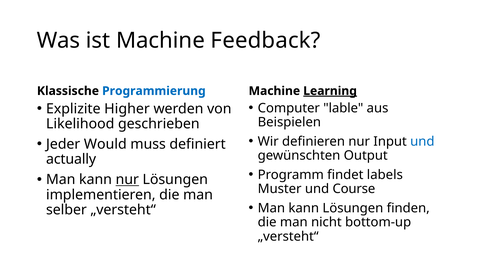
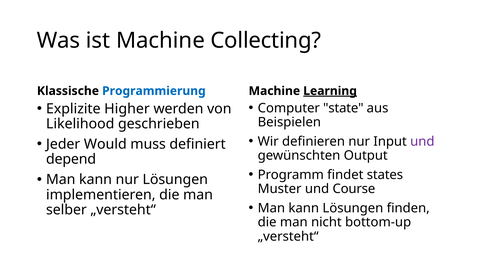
Feedback: Feedback -> Collecting (266, 41)
lable: lable -> state (343, 108)
und colour: blue -> purple (422, 142)
actually: actually -> depend (71, 159)
labels: labels -> states (385, 175)
nur underline: present -> none (127, 180)
